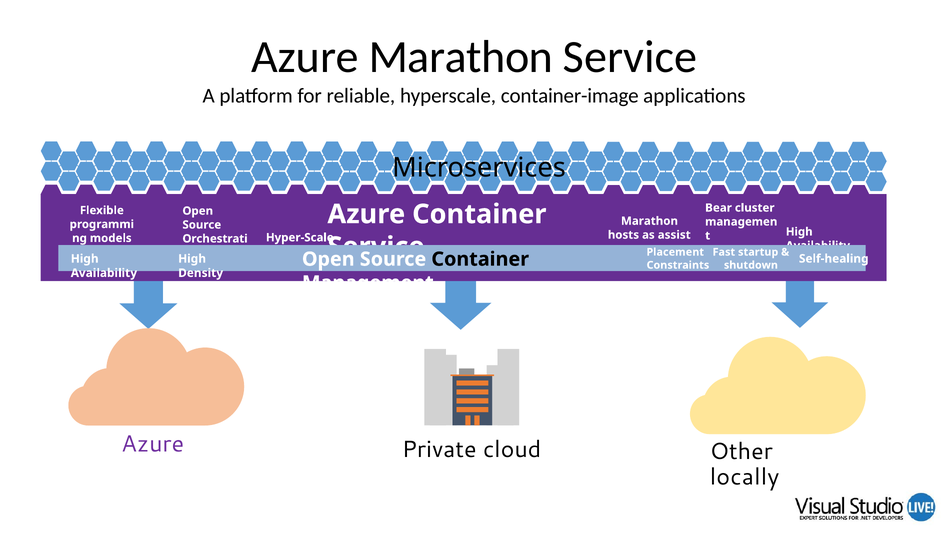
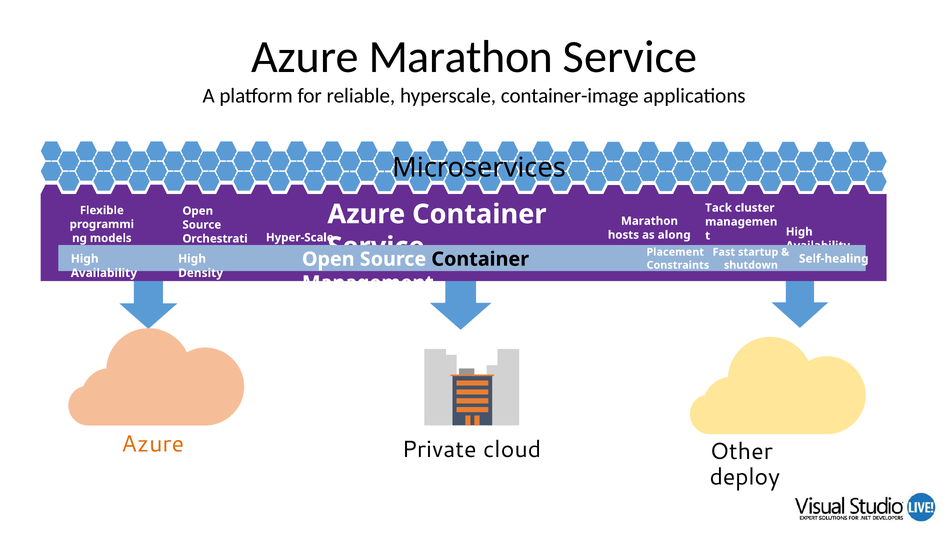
Bear: Bear -> Tack (719, 208)
assist: assist -> along (674, 235)
Azure colour: purple -> orange (153, 444)
locally: locally -> deploy (745, 477)
